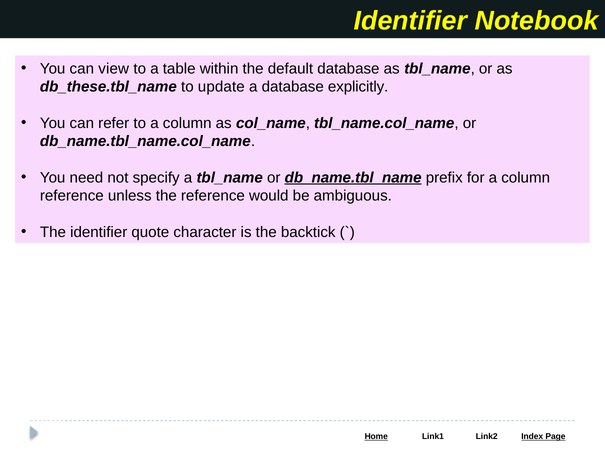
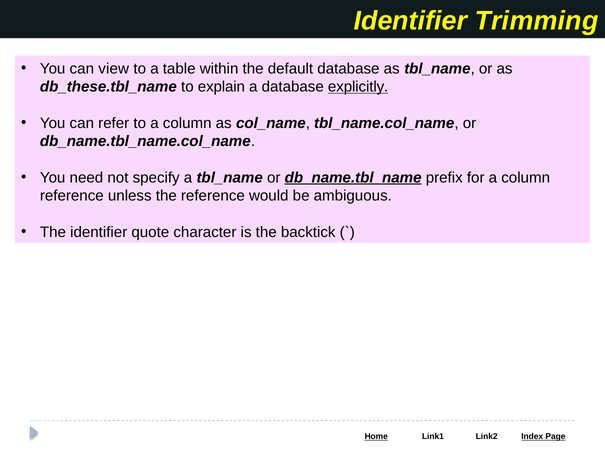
Notebook: Notebook -> Trimming (537, 21)
update: update -> explain (221, 87)
explicitly underline: none -> present (358, 87)
